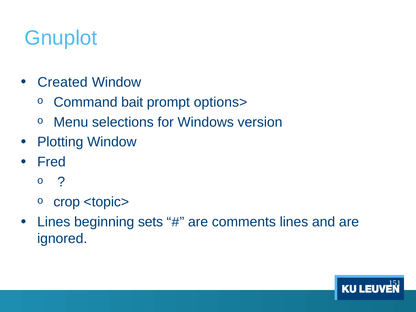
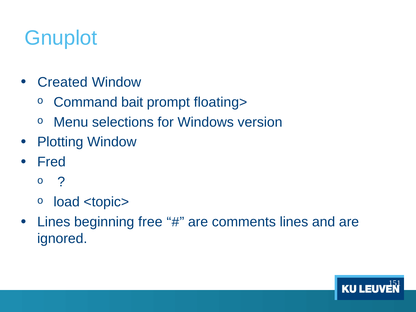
options>: options> -> floating> (220, 102)
crop: crop -> load (67, 202)
sets: sets -> free (150, 222)
